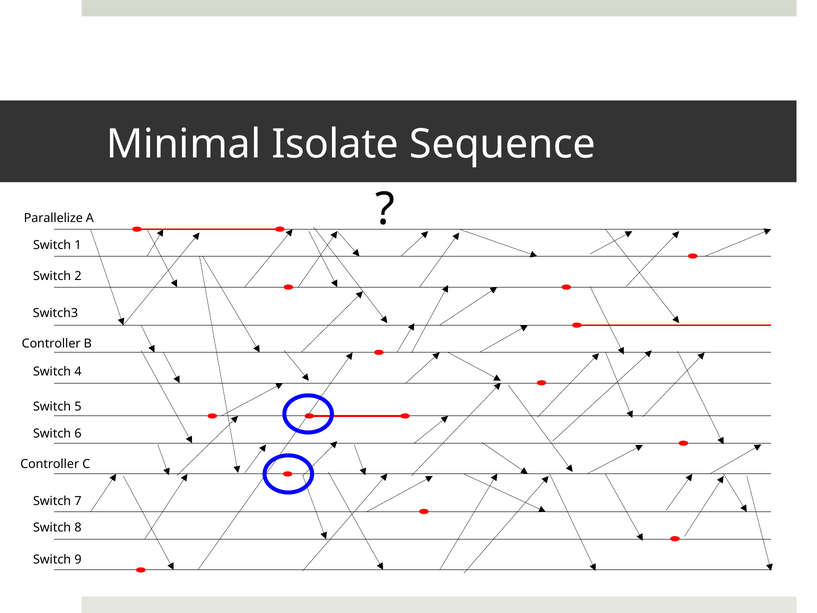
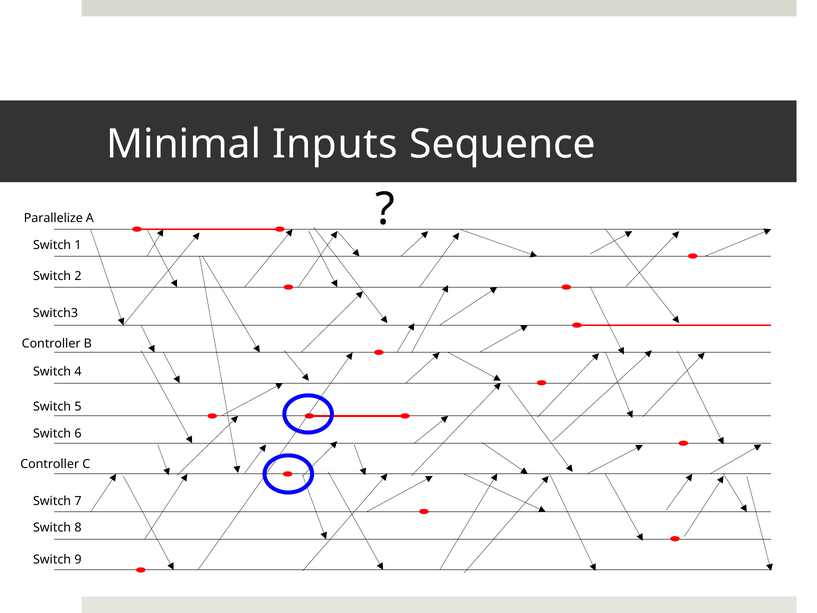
Isolate: Isolate -> Inputs (335, 144)
